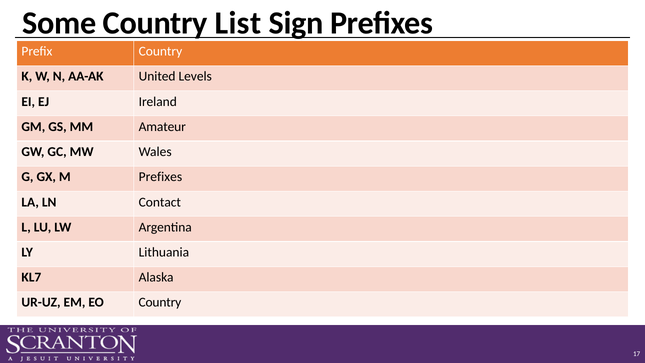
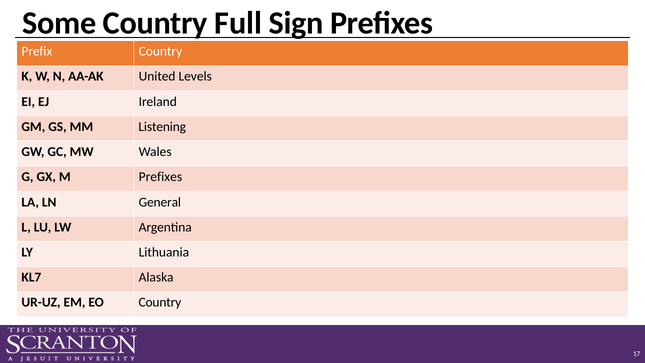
List: List -> Full (238, 23)
Amateur: Amateur -> Listening (162, 127)
Contact: Contact -> General (160, 202)
